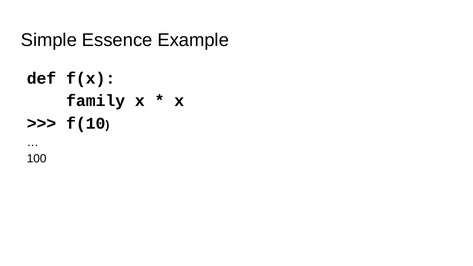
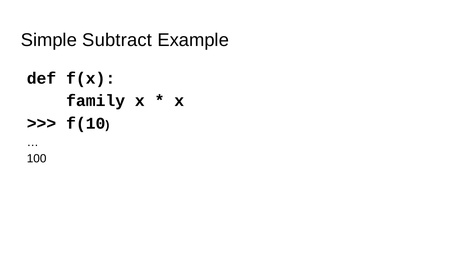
Essence: Essence -> Subtract (117, 40)
